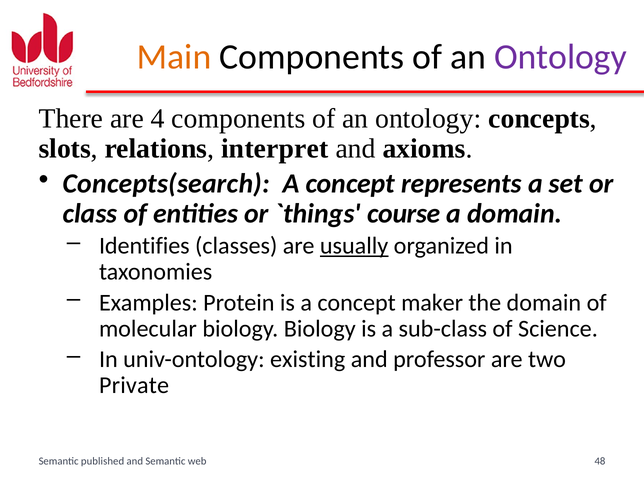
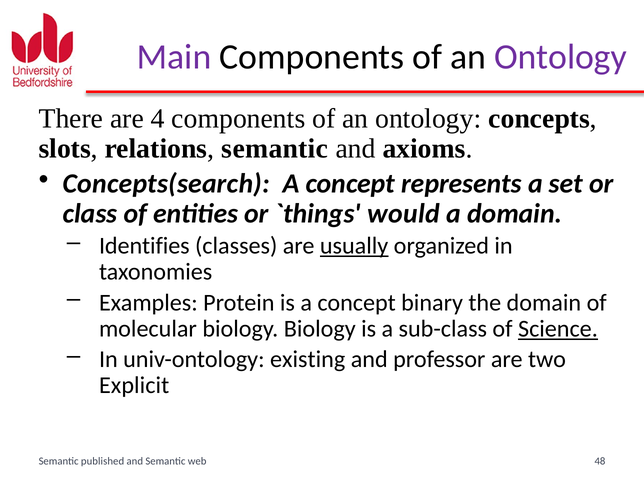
Main colour: orange -> purple (174, 57)
relations interpret: interpret -> semantic (275, 149)
course: course -> would (404, 214)
maker: maker -> binary (432, 303)
Science underline: none -> present (558, 329)
Private: Private -> Explicit (134, 385)
